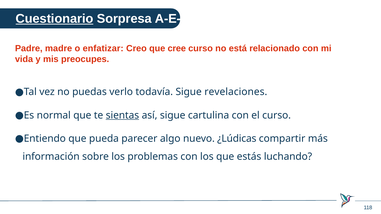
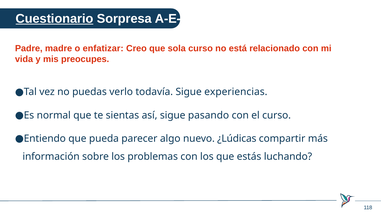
cree: cree -> sola (177, 48)
revelaciones: revelaciones -> experiencias (236, 92)
sientas underline: present -> none (122, 115)
cartulina: cartulina -> pasando (209, 115)
